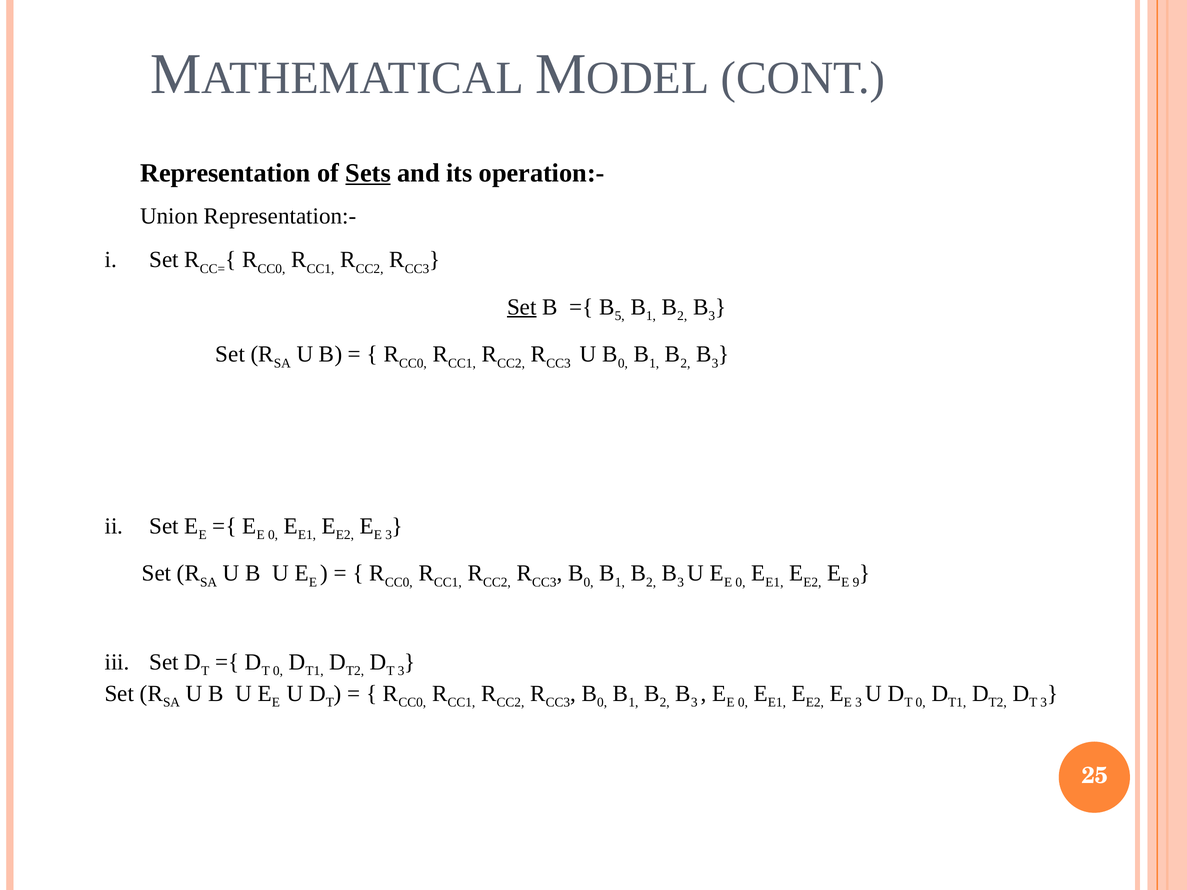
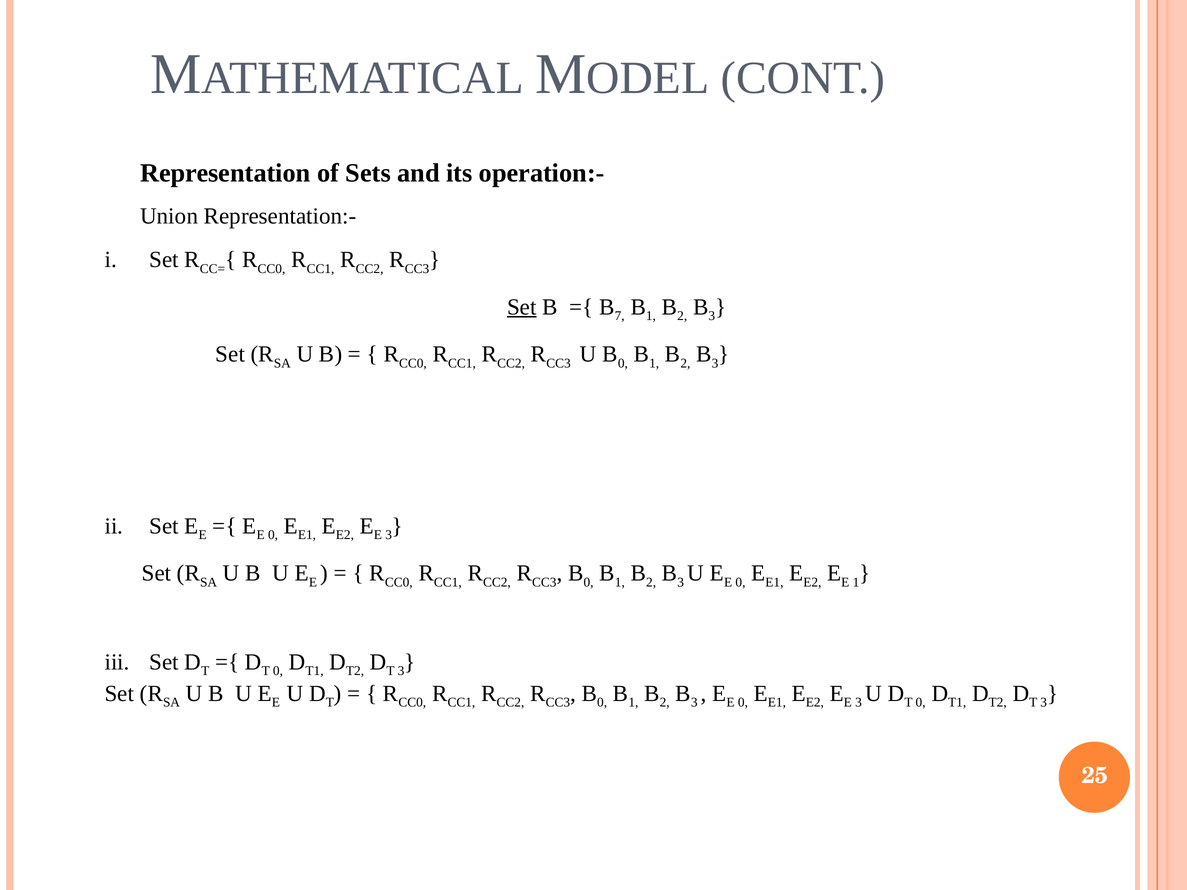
Sets underline: present -> none (368, 173)
5: 5 -> 7 (620, 316)
9: 9 -> 1 (856, 582)
